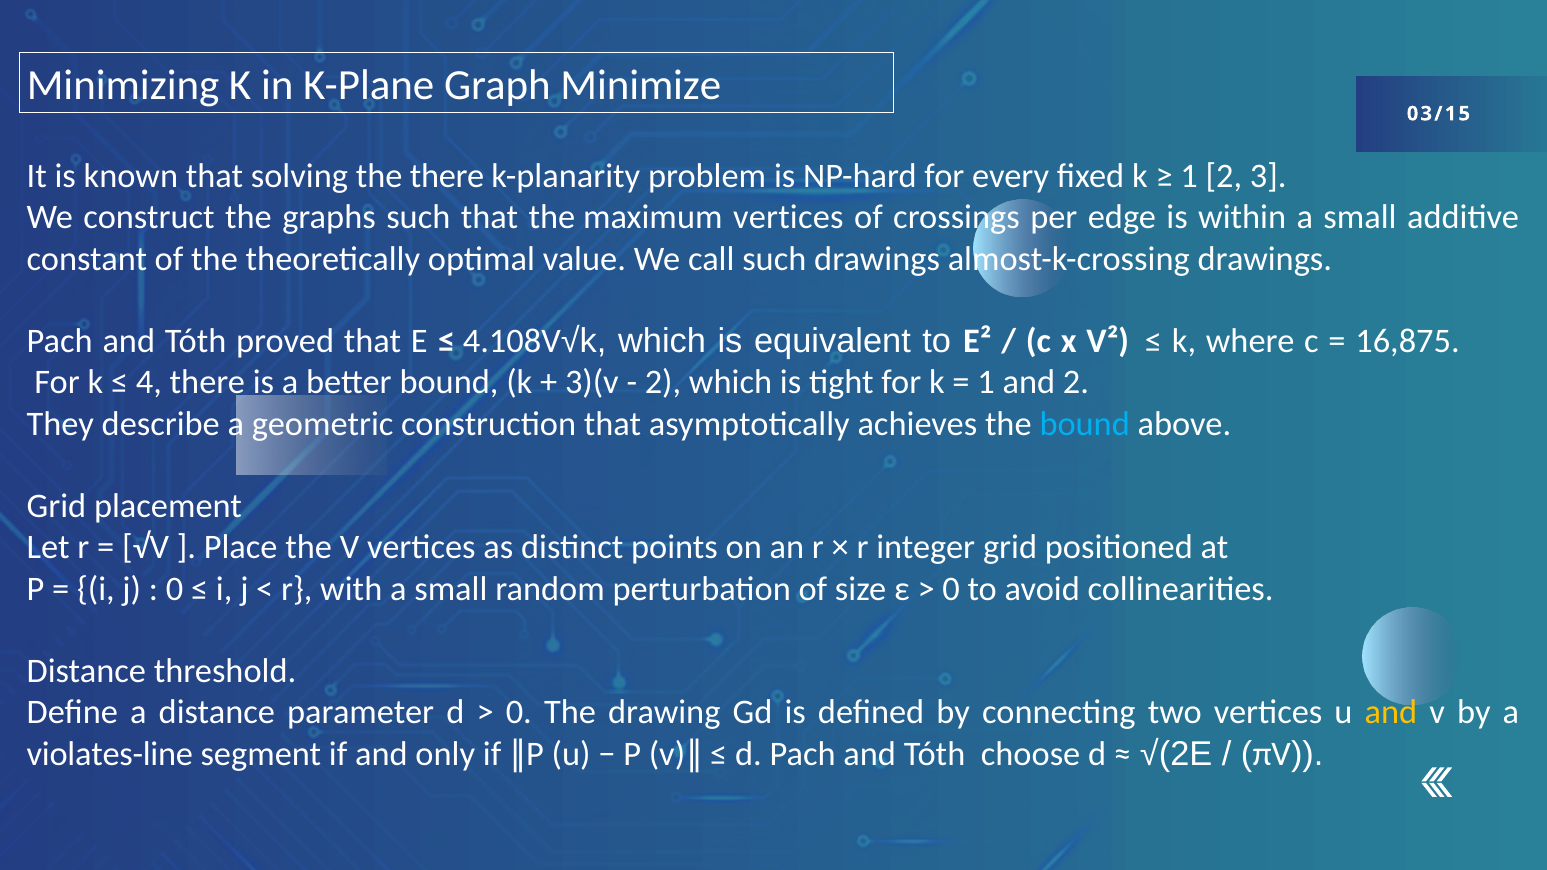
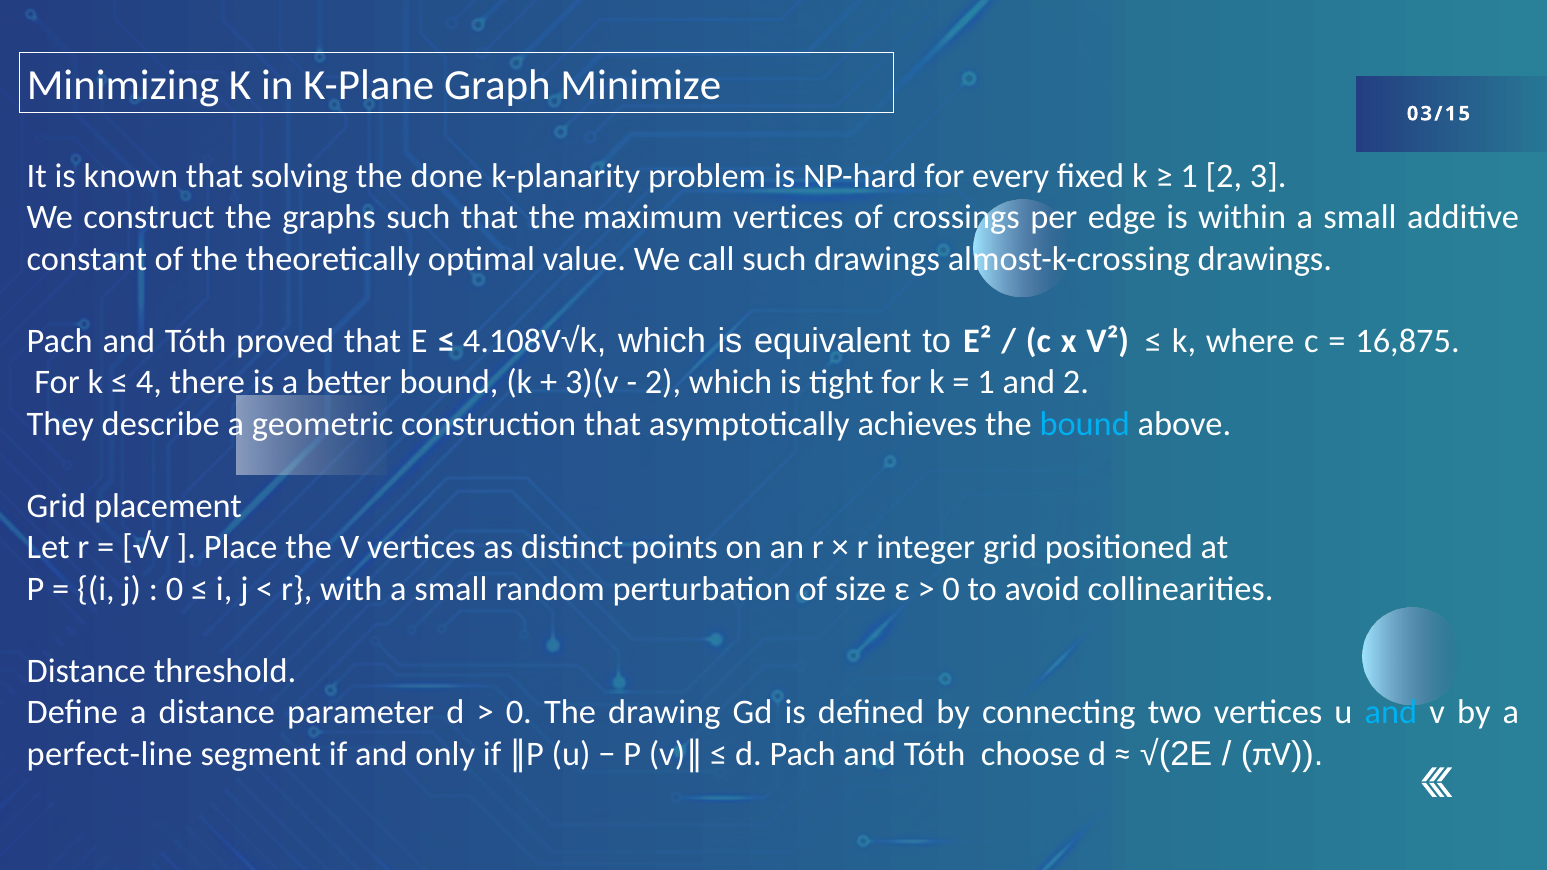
the there: there -> done (447, 176)
and colour: yellow -> light blue (1391, 713)
violates-line: violates-line -> perfect-line (110, 754)
